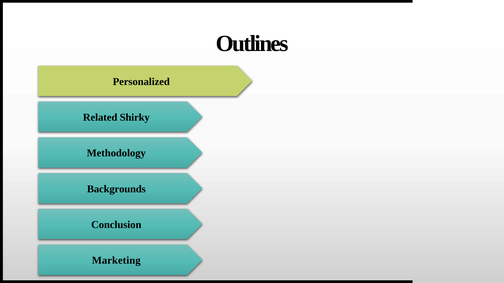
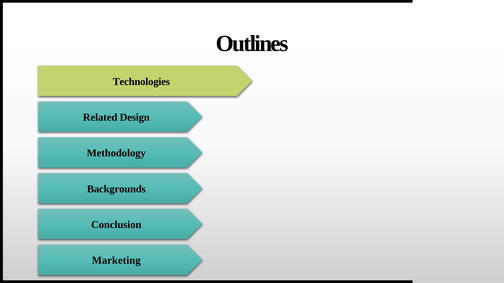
Personalized: Personalized -> Technologies (141, 82)
Shirky: Shirky -> Design (135, 118)
